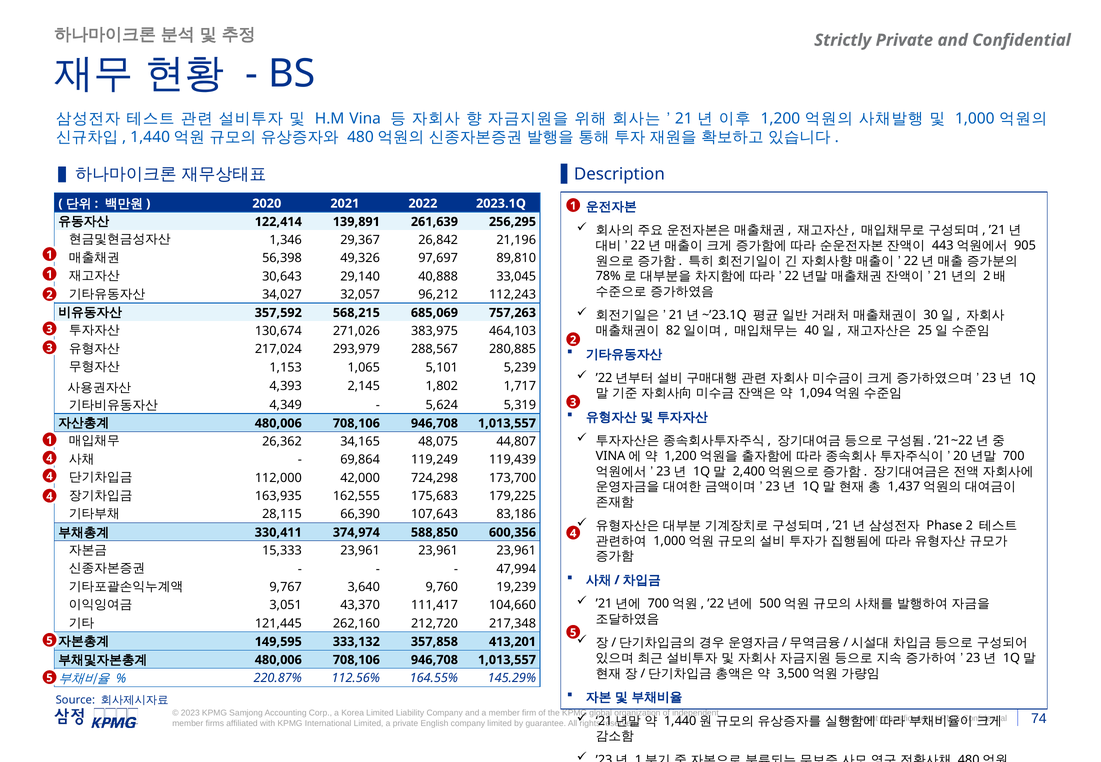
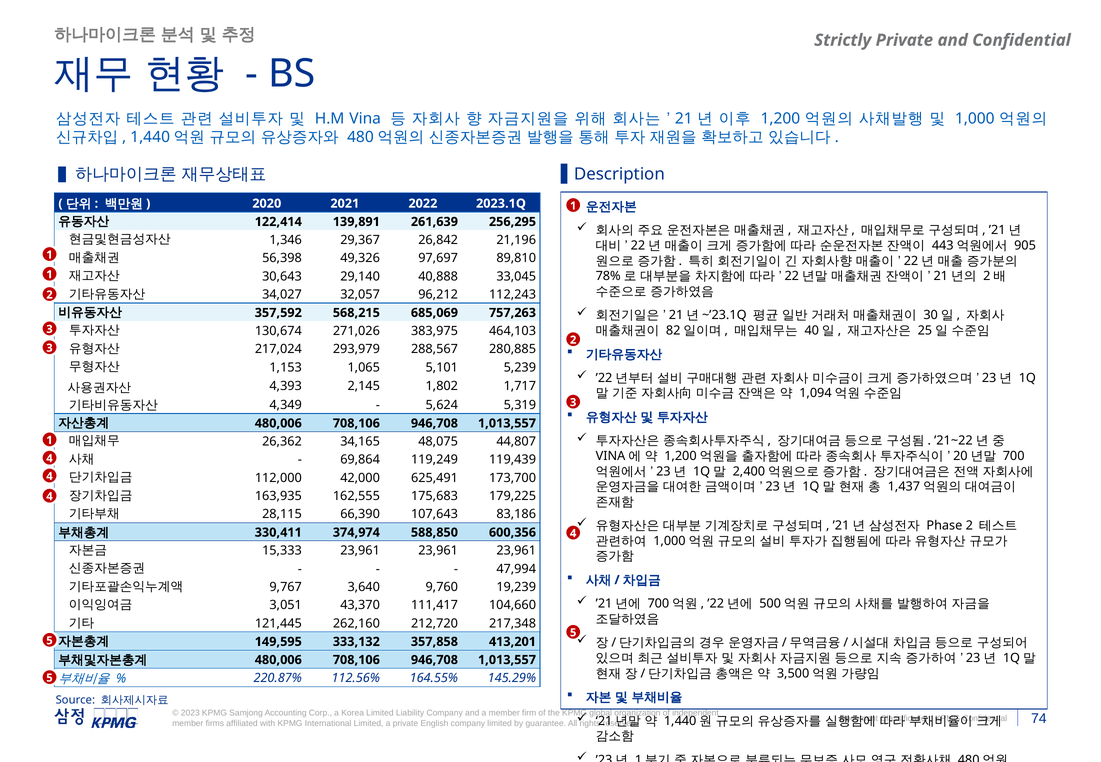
724,298: 724,298 -> 625,491 (435, 478)
